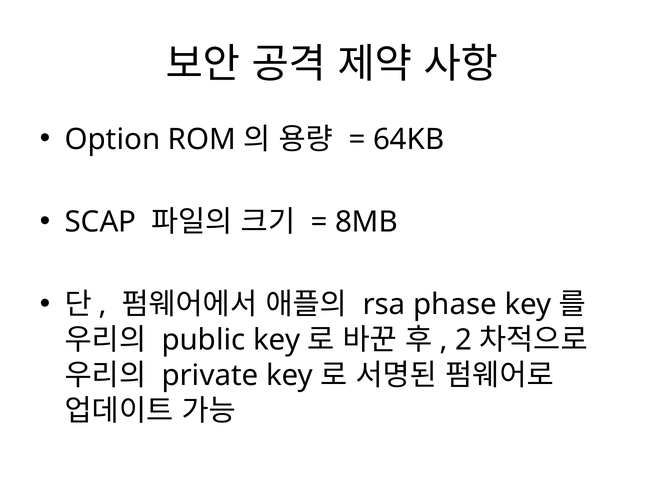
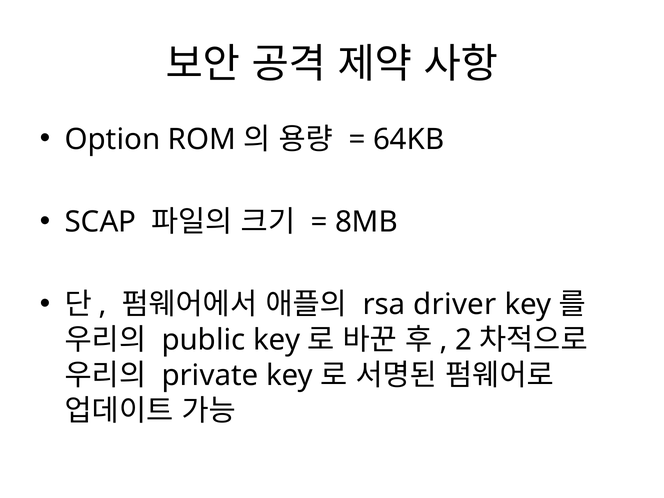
phase: phase -> driver (455, 305)
